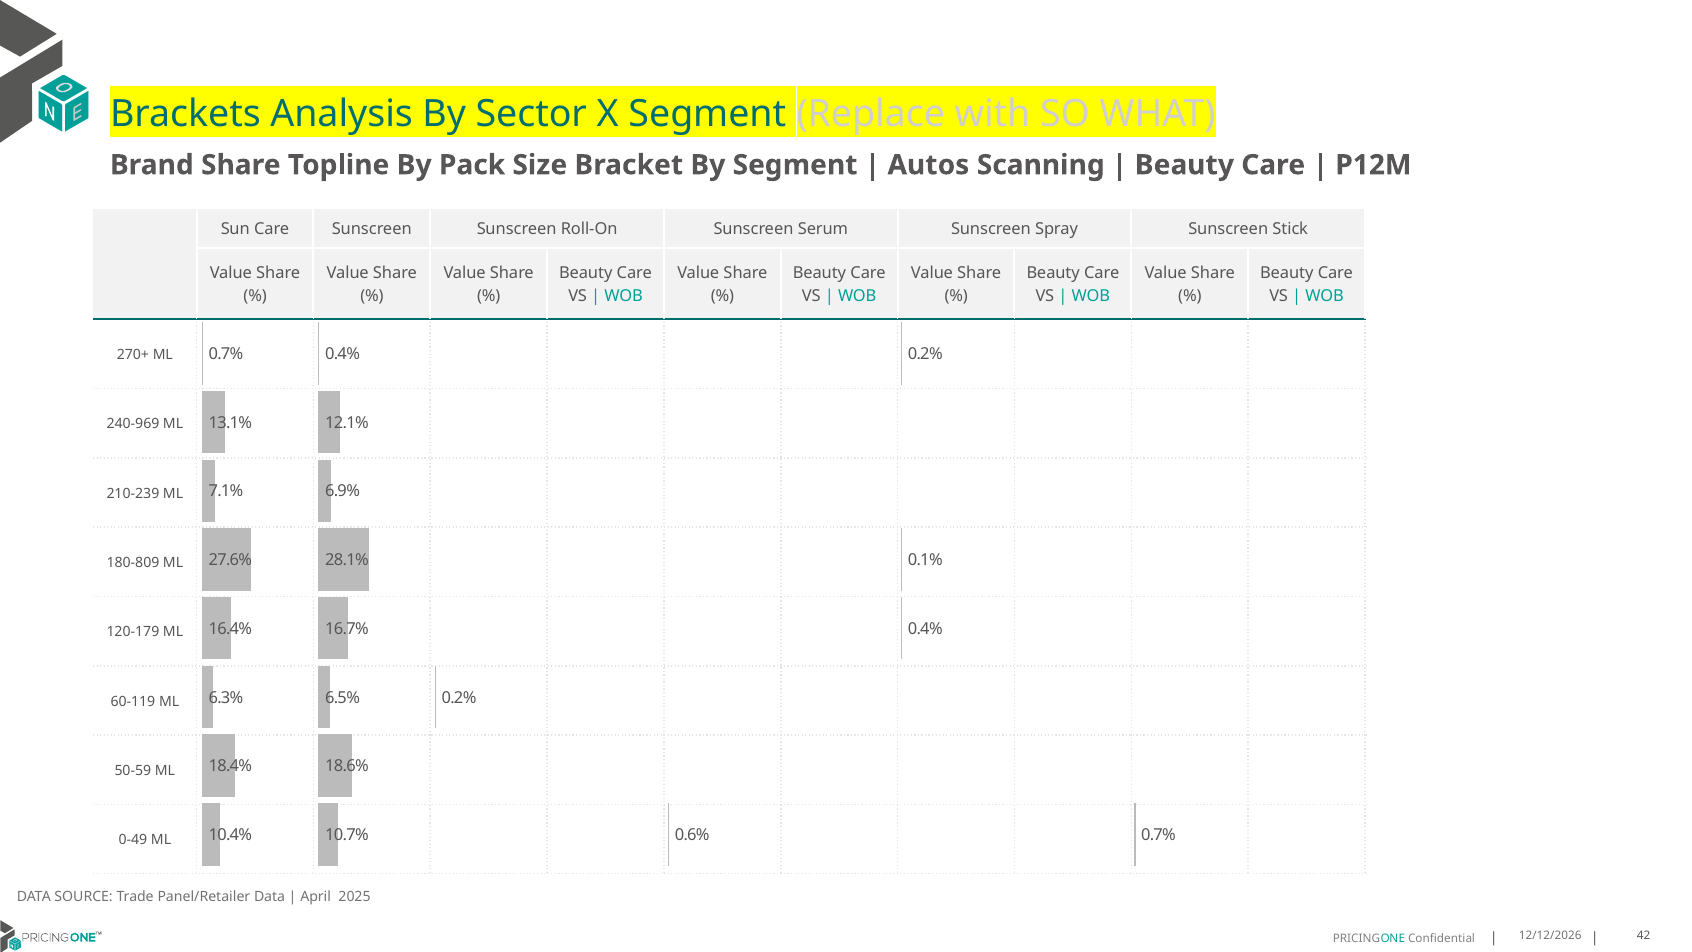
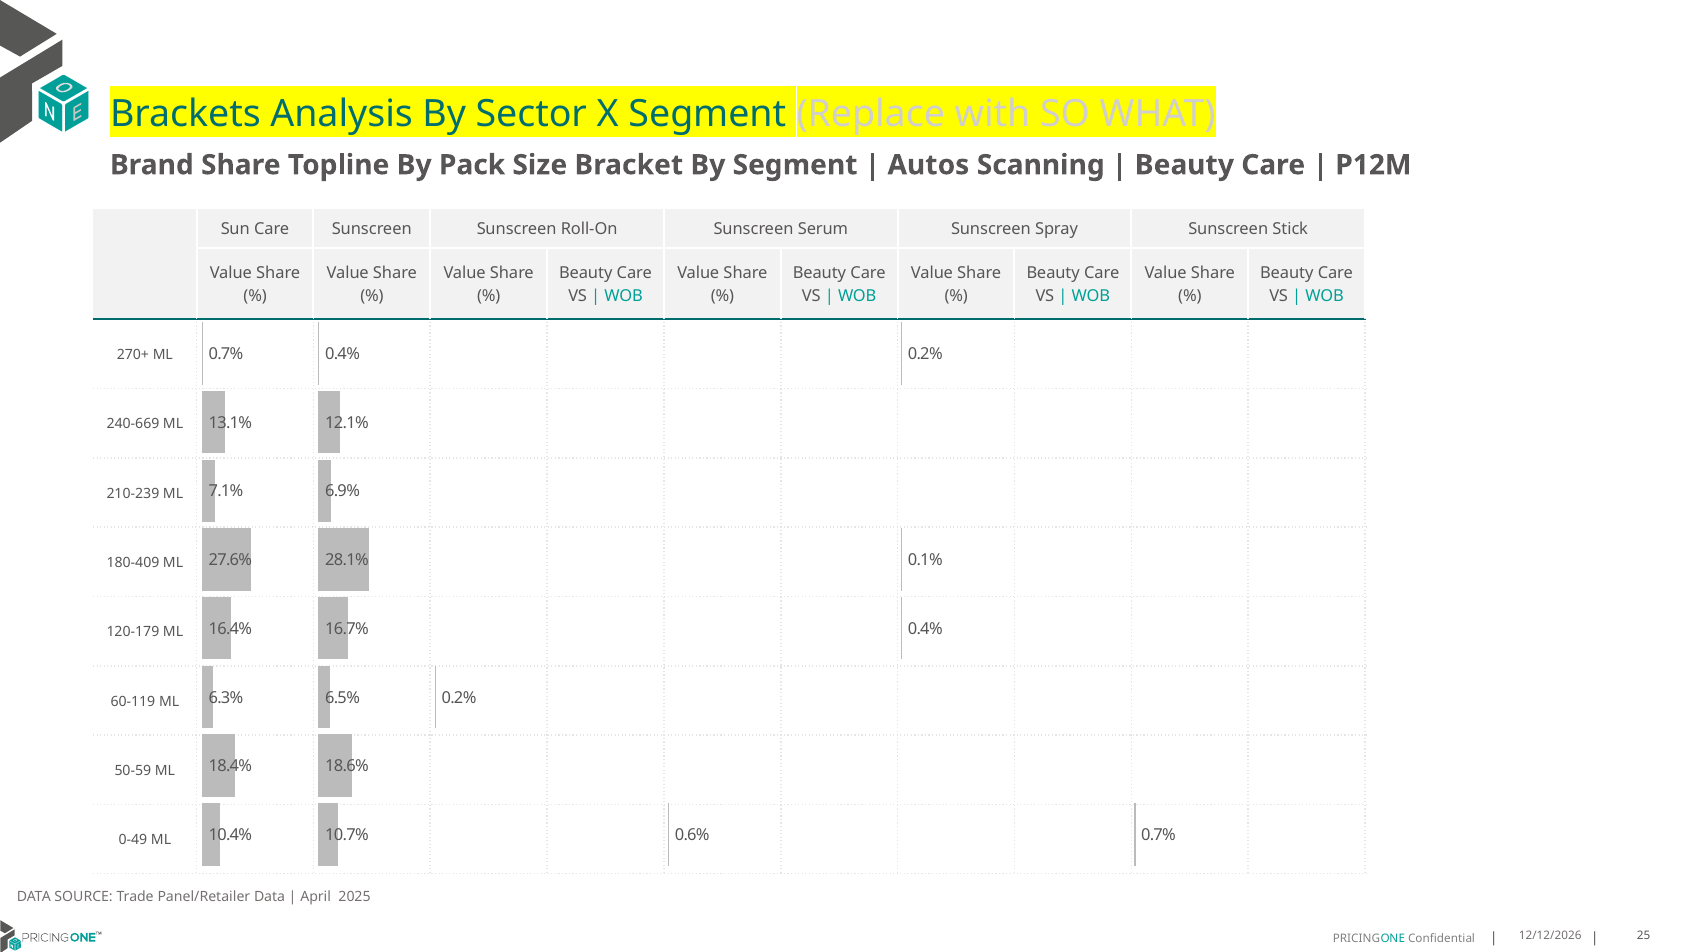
240-969: 240-969 -> 240-669 (133, 424)
180-809: 180-809 -> 180-409 (133, 563)
42: 42 -> 25 (1644, 936)
